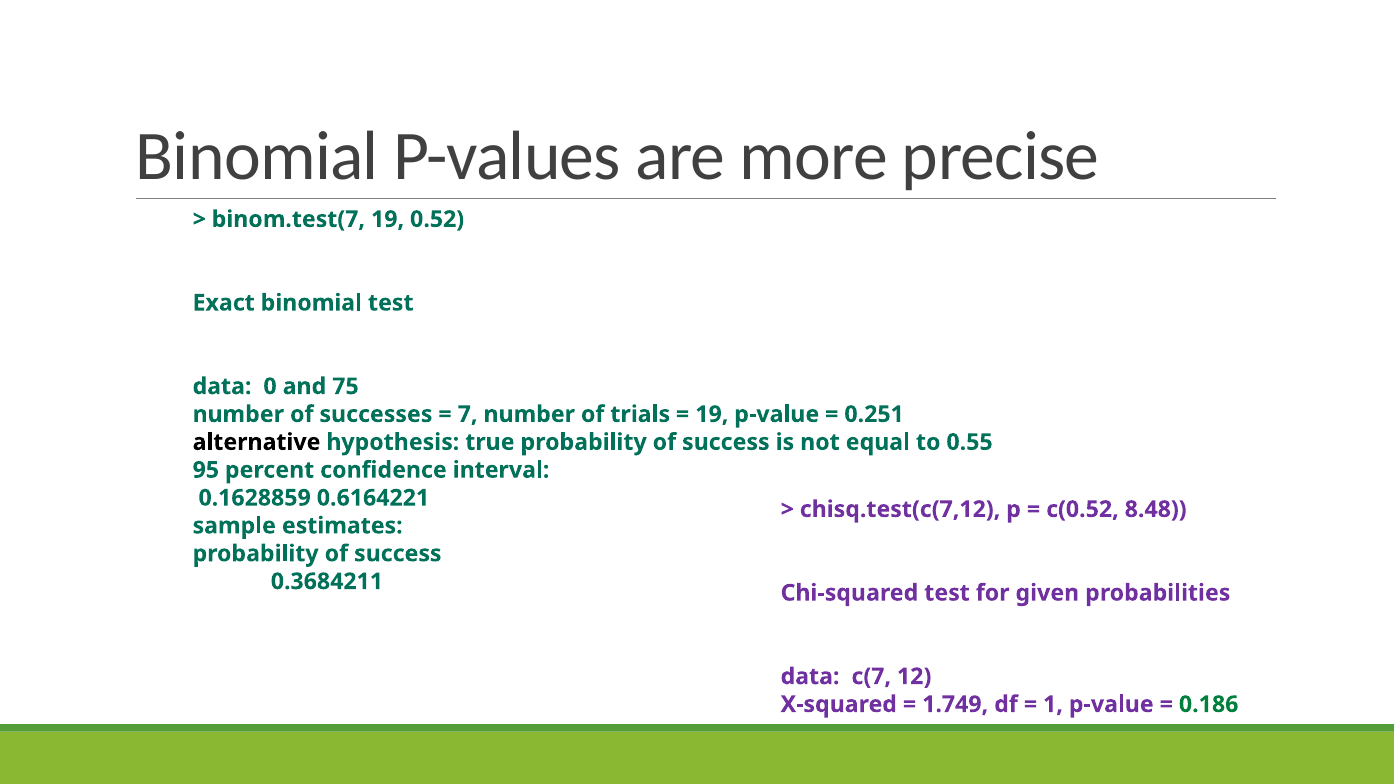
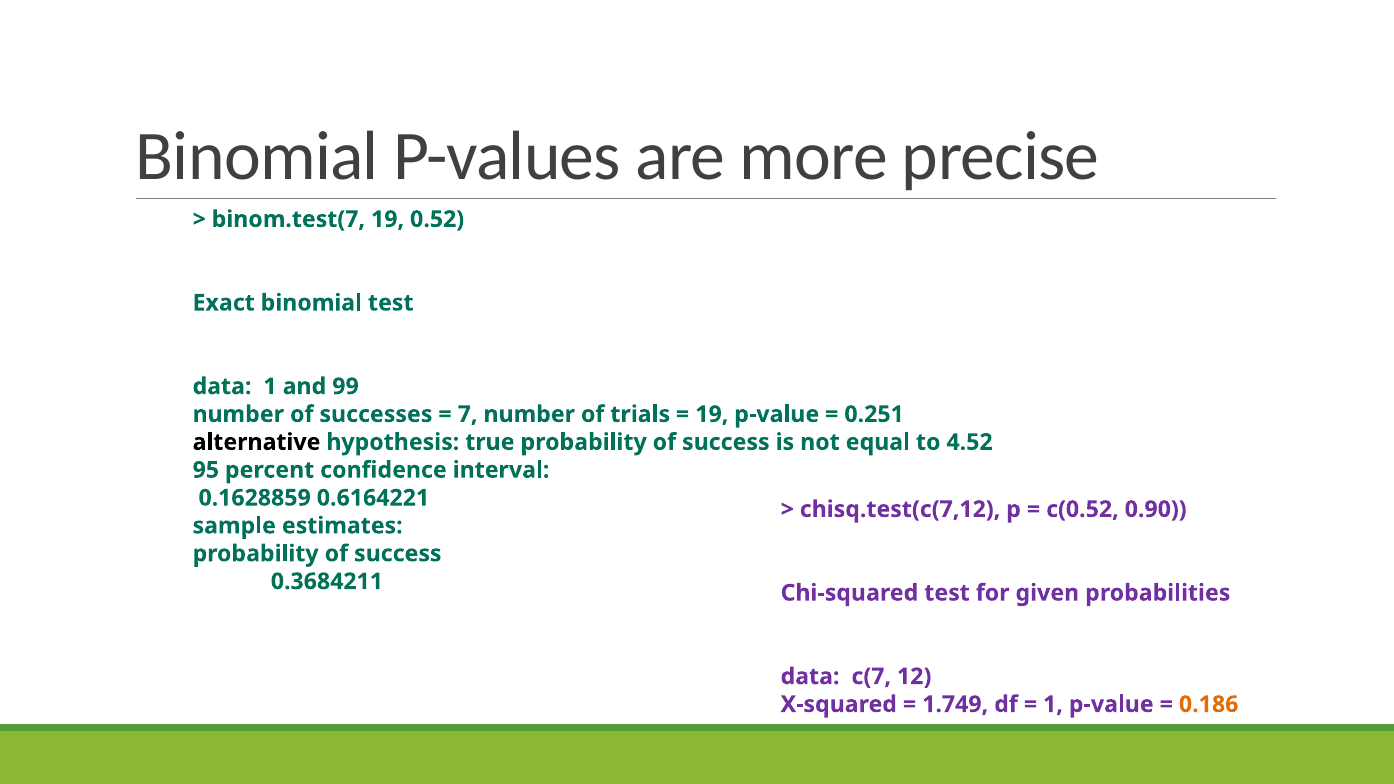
data 0: 0 -> 1 (270, 386)
75: 75 -> 99 (345, 386)
0.55: 0.55 -> 4.52 (970, 442)
8.48: 8.48 -> 0.90 (1156, 509)
0.186 colour: green -> orange (1209, 704)
